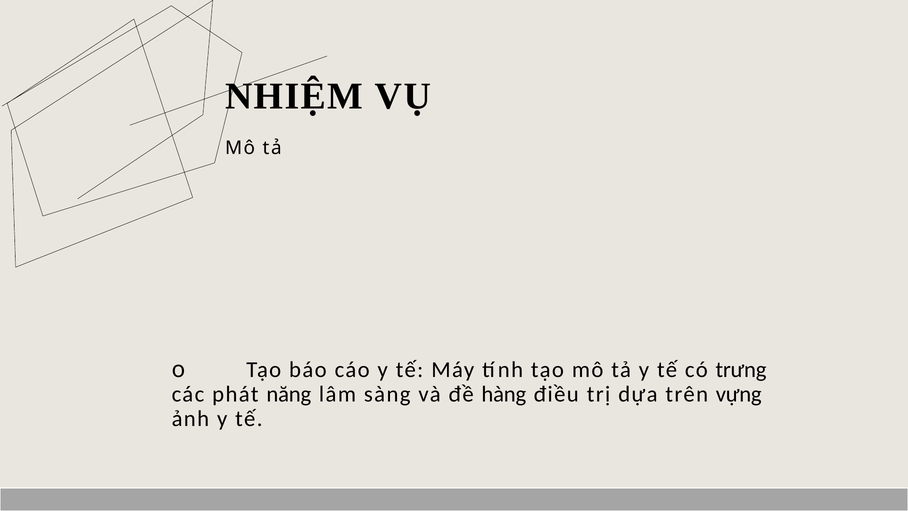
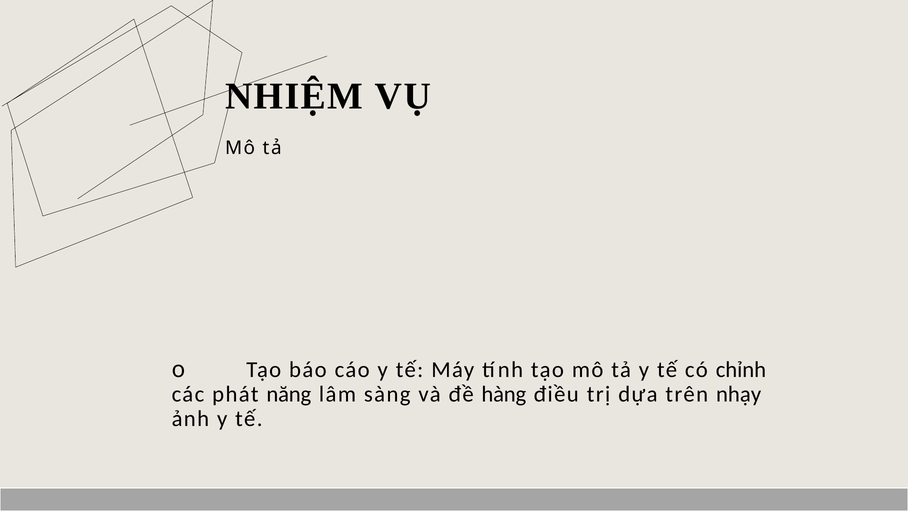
trưng: trưng -> chỉnh (741, 370)
vựng: vựng -> nhạy (739, 394)
